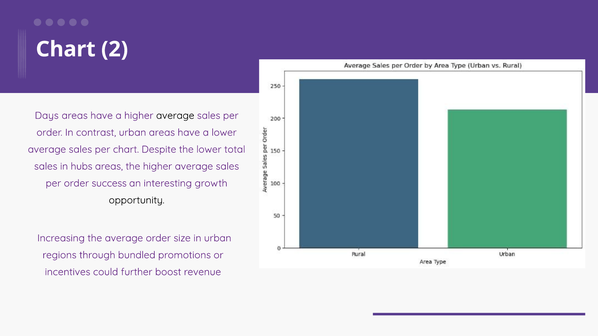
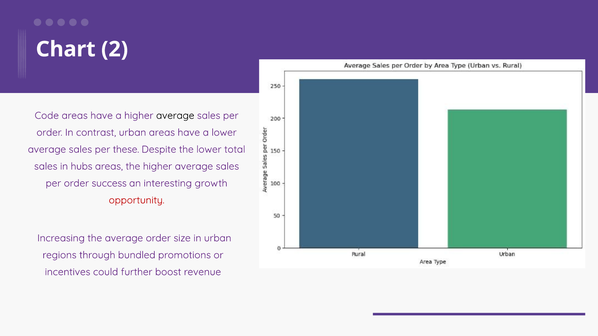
Days: Days -> Code (47, 116)
per chart: chart -> these (126, 150)
opportunity colour: black -> red (137, 200)
